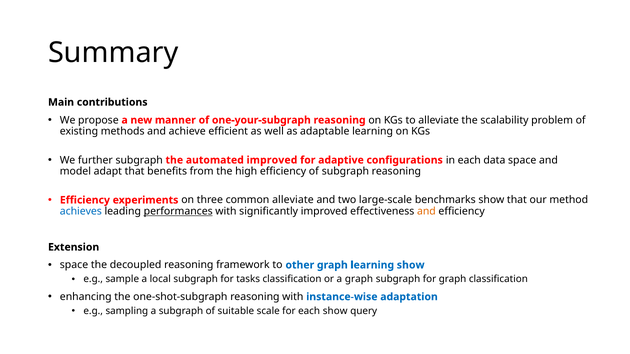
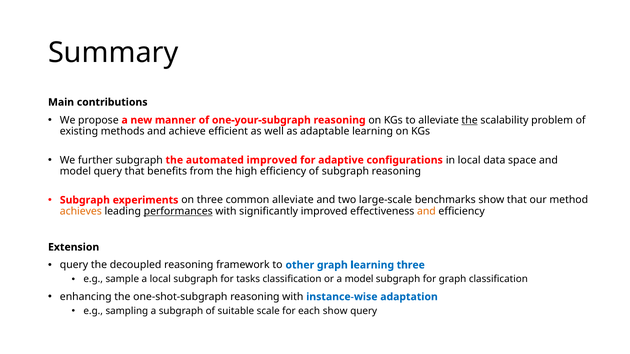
the underline: none -> present (470, 120)
in each: each -> local (469, 160)
model adapt: adapt -> query (108, 172)
Efficiency: Efficiency -> Subgraph (85, 200)
achieves colour: blue -> orange (81, 212)
space: space -> query (74, 265)
learning show: show -> three (411, 265)
a graph: graph -> model (359, 280)
